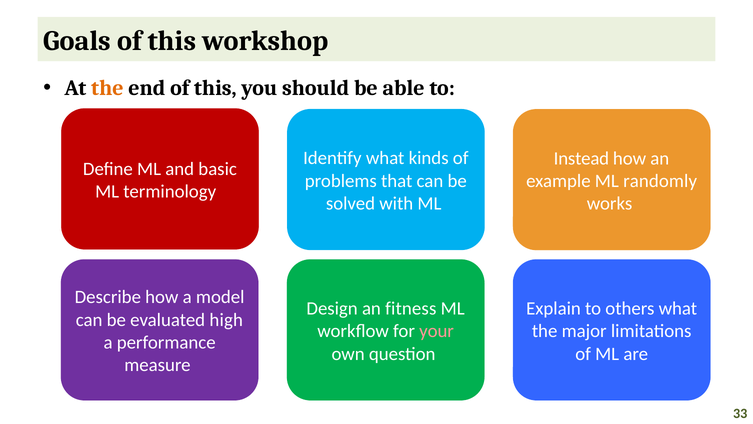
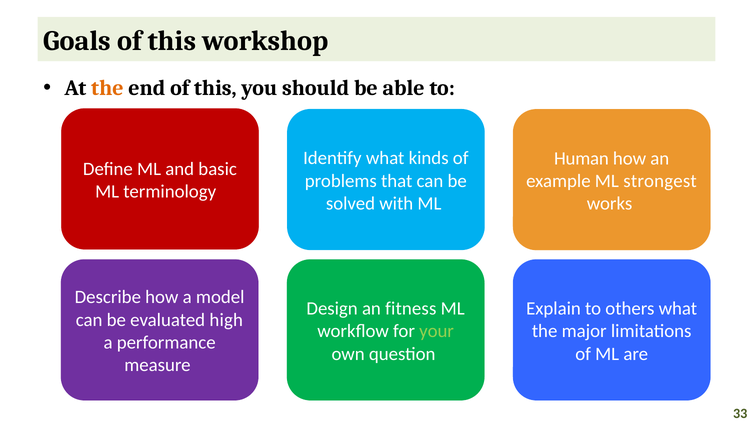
Instead: Instead -> Human (581, 158)
randomly: randomly -> strongest (660, 181)
your colour: pink -> light green (437, 331)
